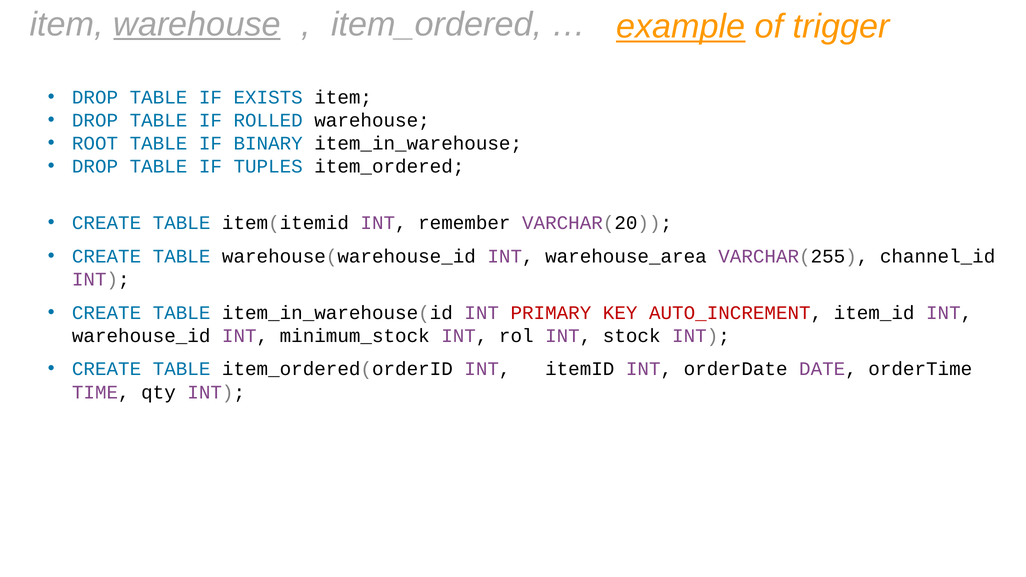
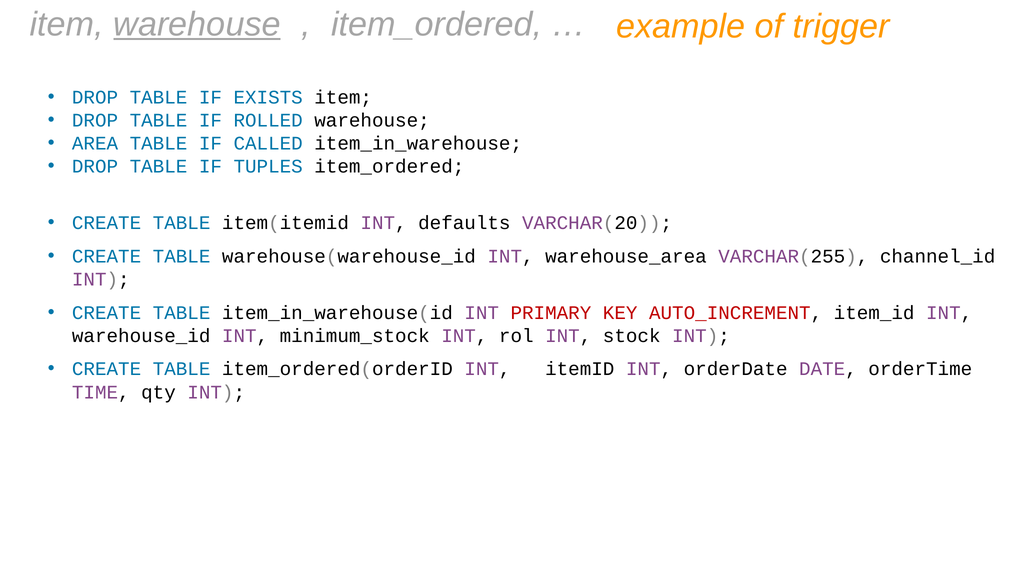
example underline: present -> none (681, 27)
ROOT: ROOT -> AREA (95, 144)
BINARY: BINARY -> CALLED (268, 144)
remember: remember -> defaults (464, 223)
